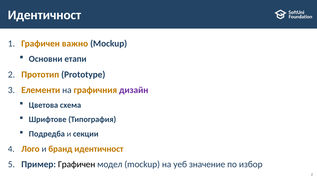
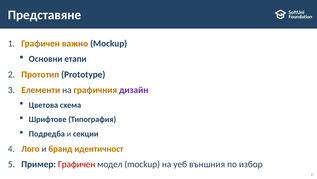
Идентичност: Идентичност -> Представяне (44, 15)
Графичен colour: black -> red (77, 164)
значение: значение -> външния (207, 164)
